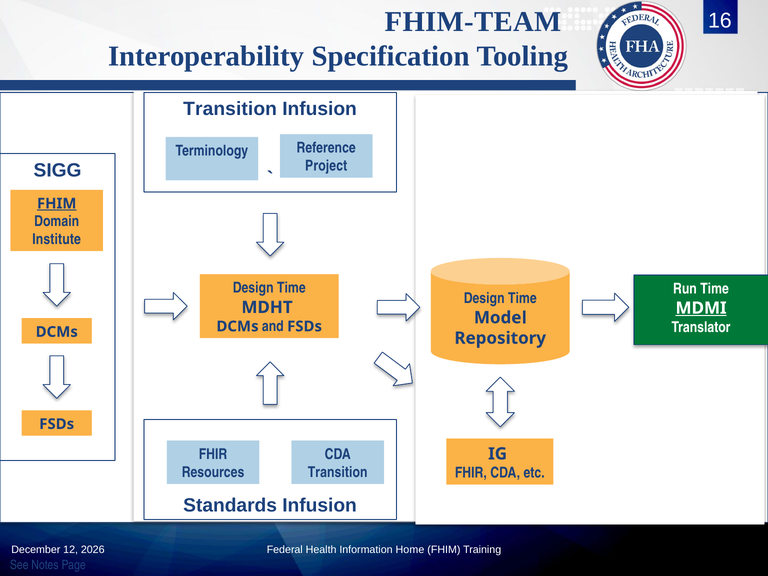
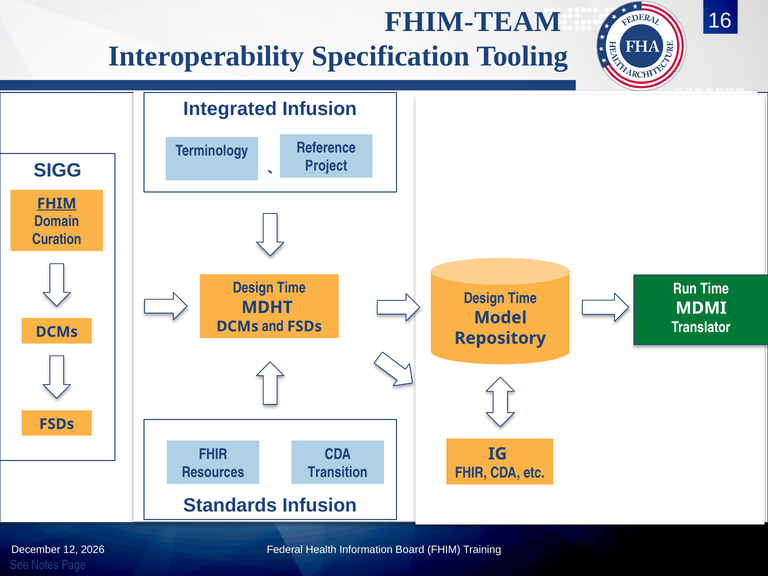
Transition: Transition -> Integrated (230, 109)
Institute: Institute -> Curation (57, 239)
MDMI underline: present -> none (701, 308)
Home: Home -> Board (410, 550)
